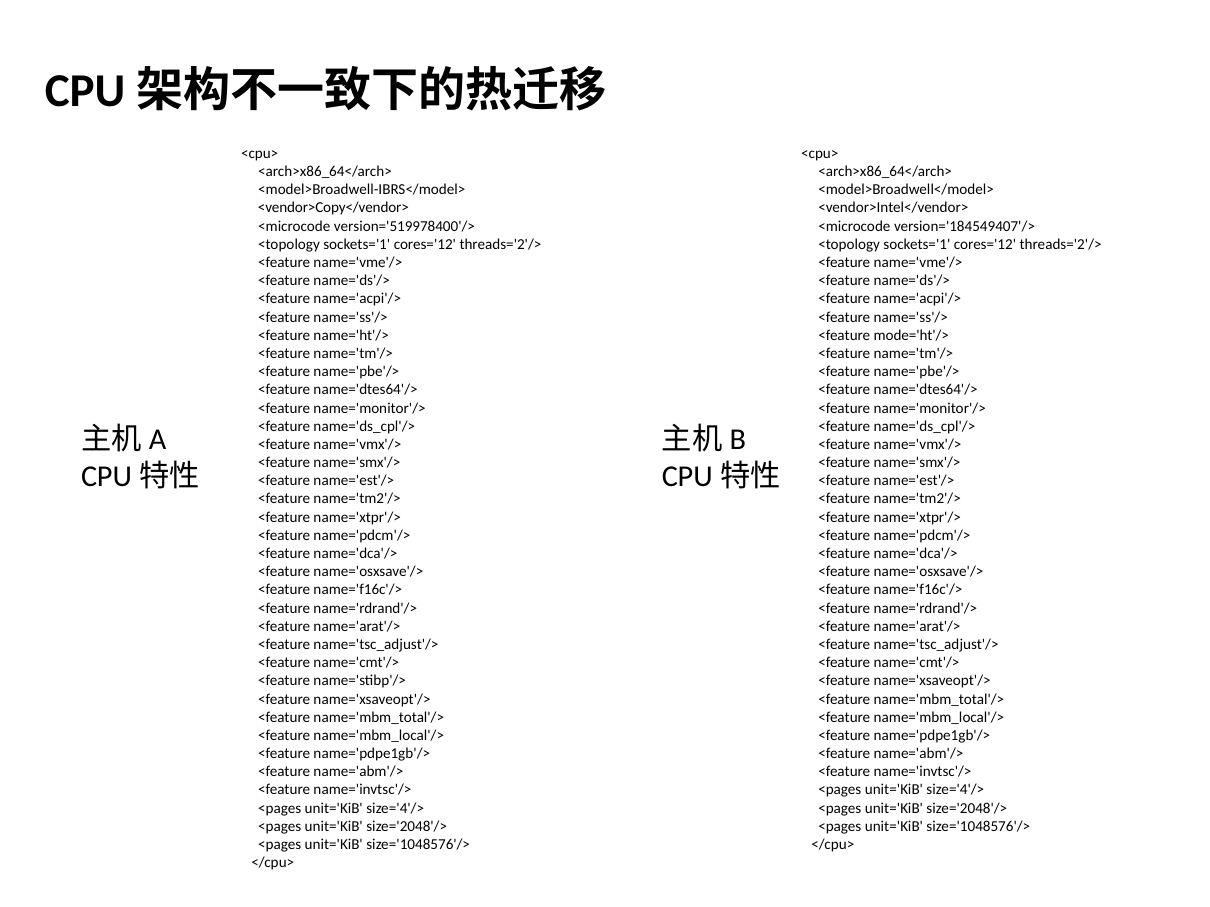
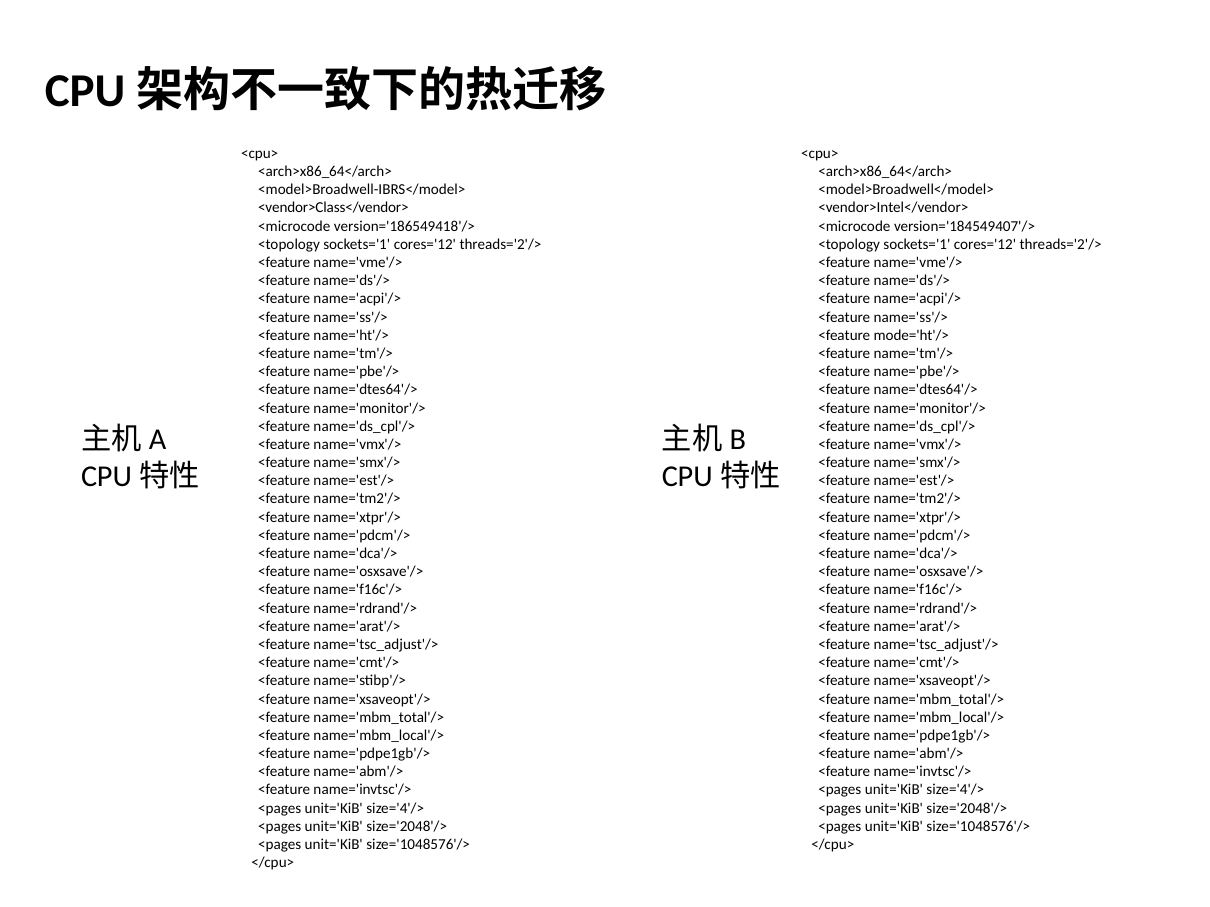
<vendor>Copy</vendor>: <vendor>Copy</vendor> -> <vendor>Class</vendor> (333, 208)
version='519978400'/>: version='519978400'/> -> version='186549418'/> (404, 226)
